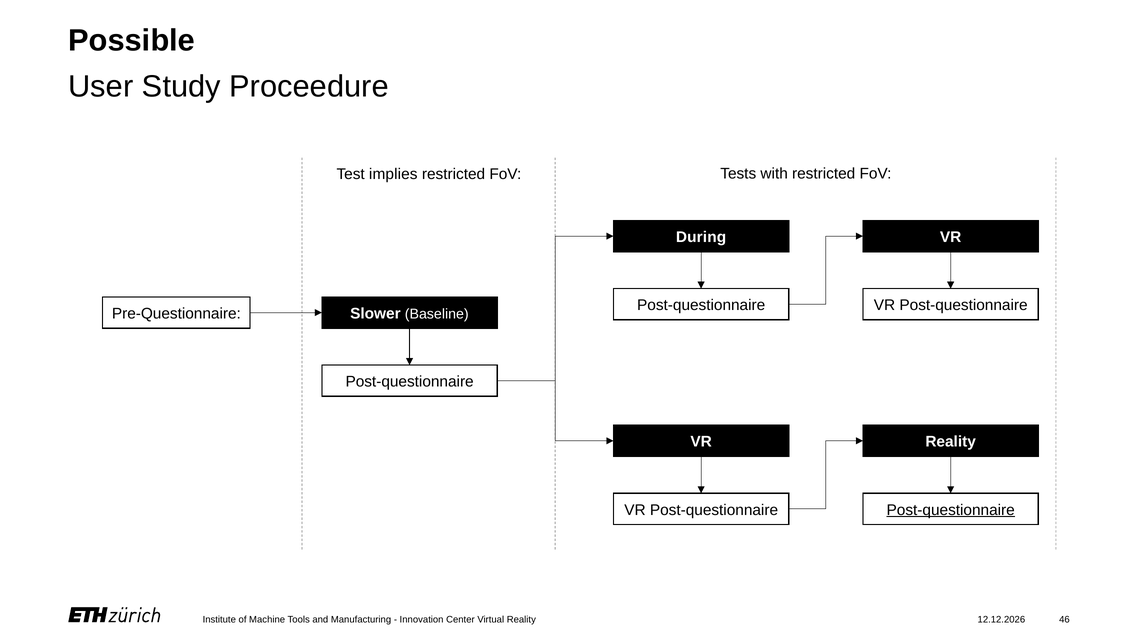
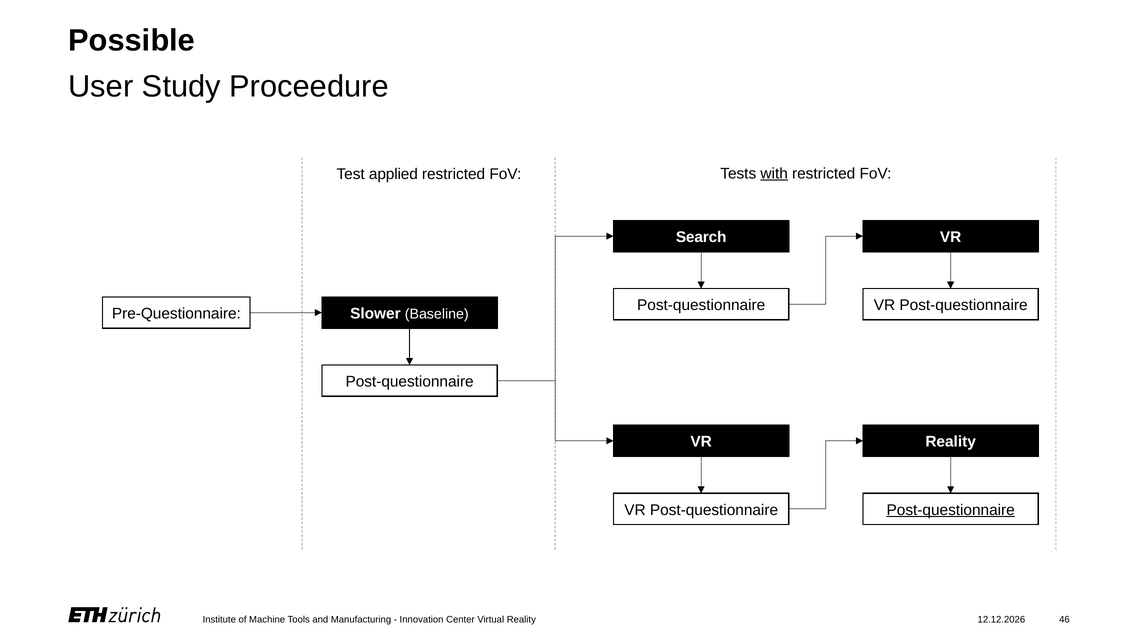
implies: implies -> applied (393, 174)
with underline: none -> present (774, 174)
During: During -> Search (701, 237)
